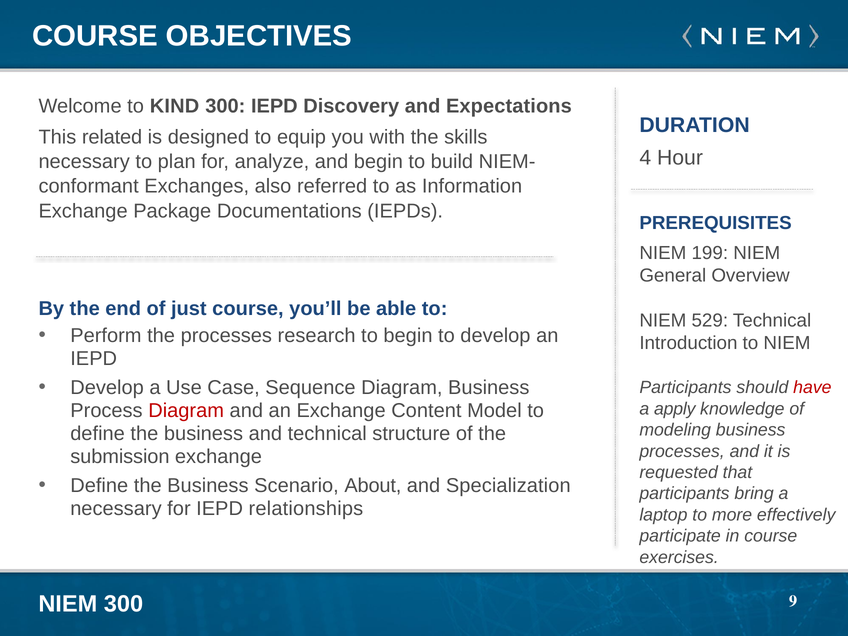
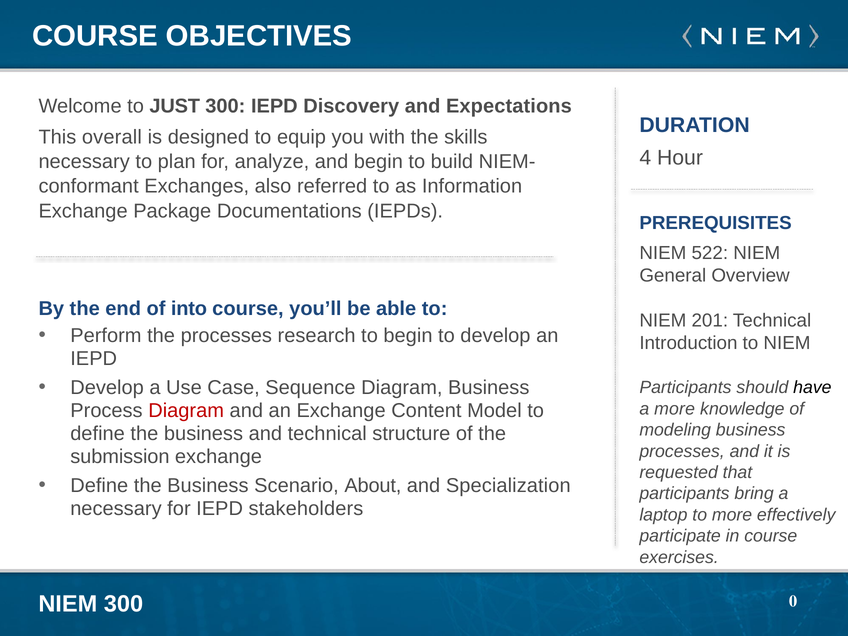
KIND: KIND -> JUST (175, 106)
related: related -> overall (112, 137)
199: 199 -> 522 (710, 253)
just: just -> into (189, 309)
529: 529 -> 201 (710, 321)
have colour: red -> black (812, 388)
a apply: apply -> more (675, 409)
relationships: relationships -> stakeholders (306, 509)
9: 9 -> 0 (793, 601)
